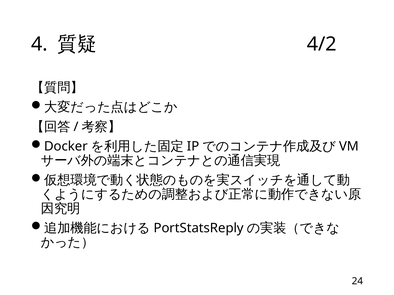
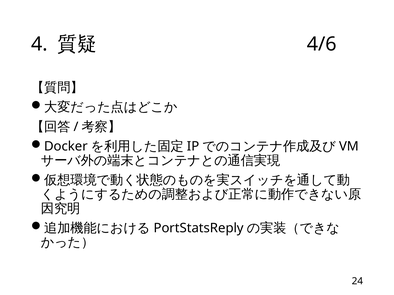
4/2: 4/2 -> 4/6 (322, 44)
